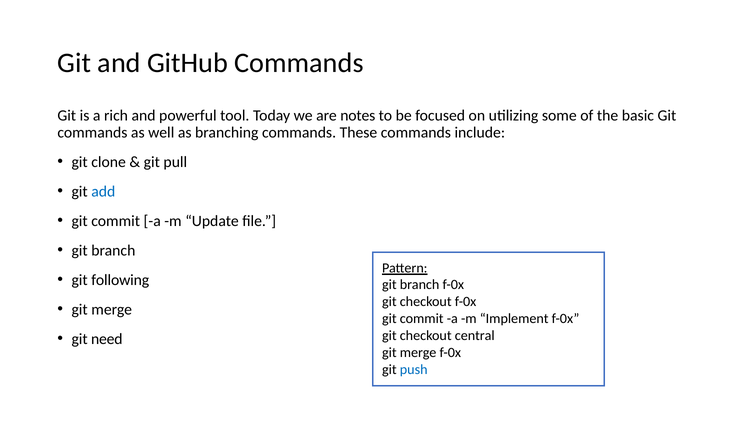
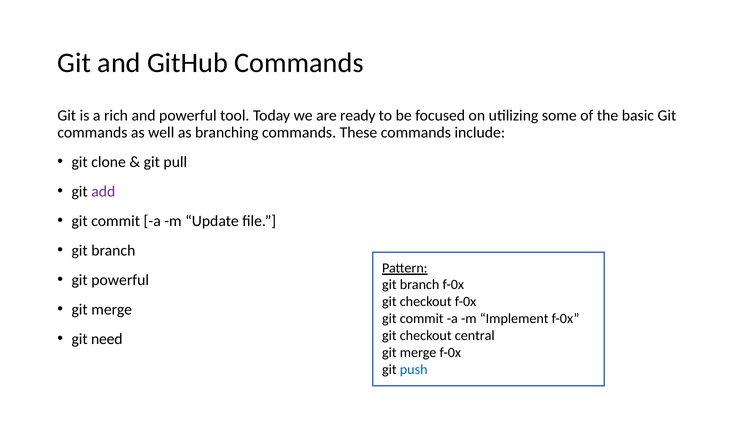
notes: notes -> ready (358, 116)
add colour: blue -> purple (103, 192)
git following: following -> powerful (120, 280)
